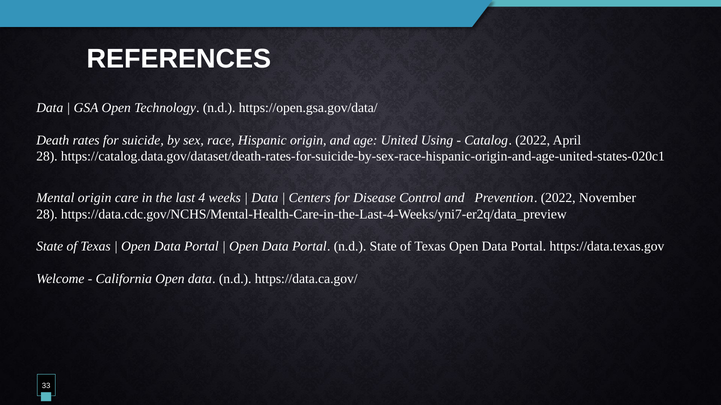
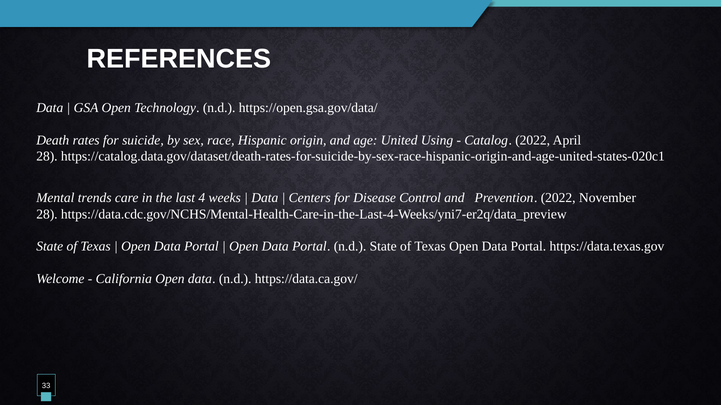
Mental origin: origin -> trends (95, 198)
